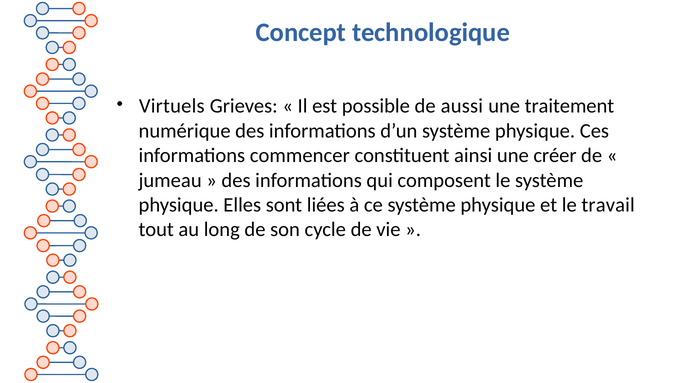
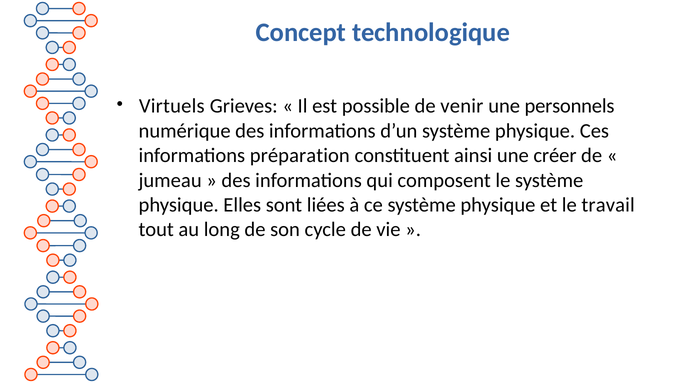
aussi: aussi -> venir (462, 106)
traitement: traitement -> personnels (569, 106)
commencer: commencer -> préparation (300, 156)
